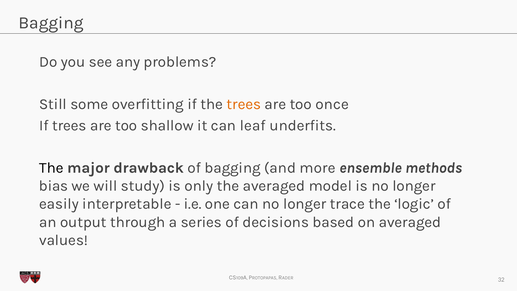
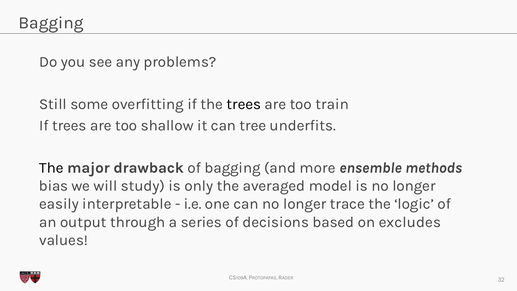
trees colour: orange -> black (244, 104)
once: once -> train (332, 104)
leaf: leaf -> tree (253, 125)
on averaged: averaged -> excludes (410, 222)
